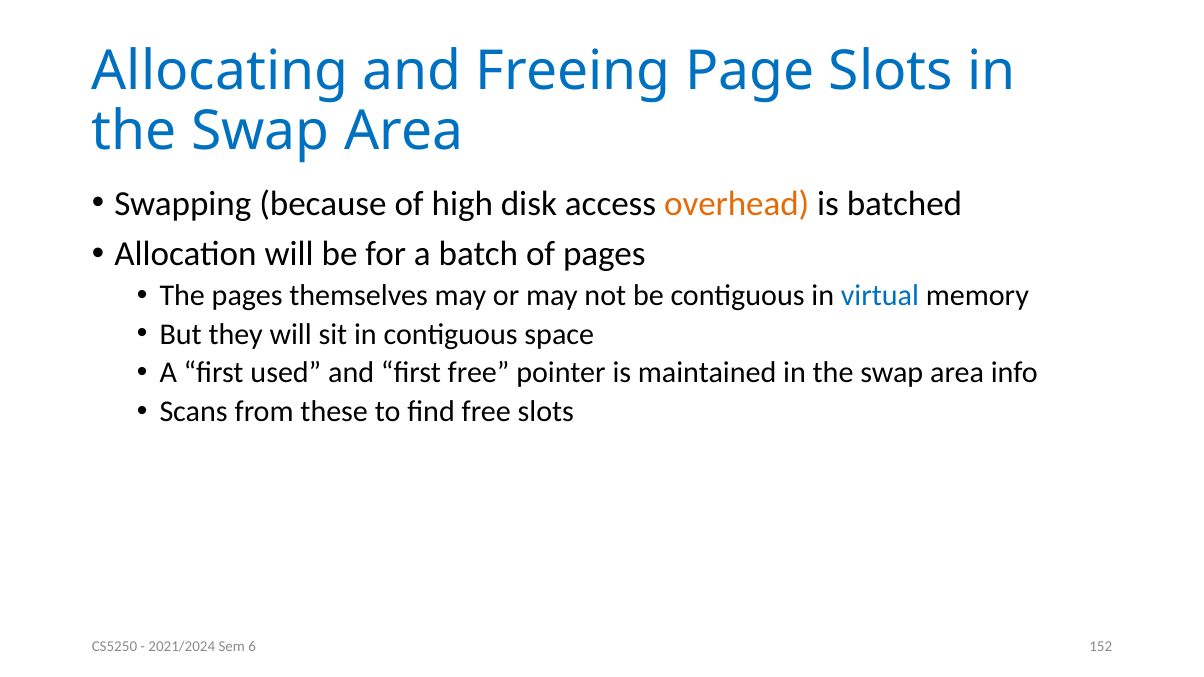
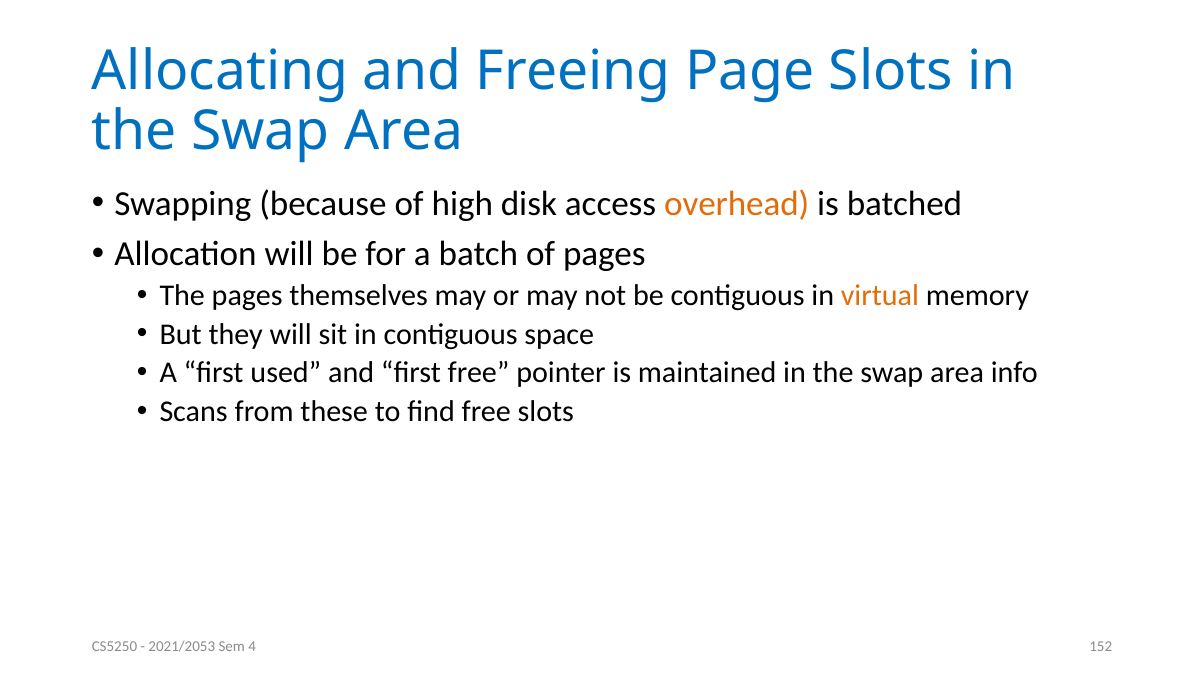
virtual colour: blue -> orange (880, 296)
2021/2024: 2021/2024 -> 2021/2053 (182, 647)
6: 6 -> 4 (252, 647)
